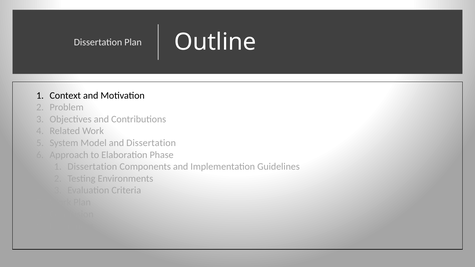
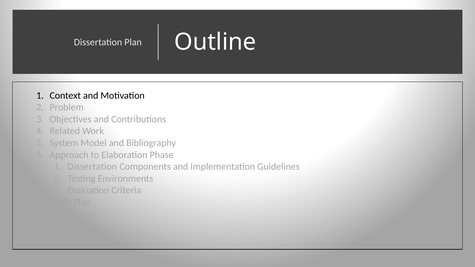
and Dissertation: Dissertation -> Bibliography (151, 143)
